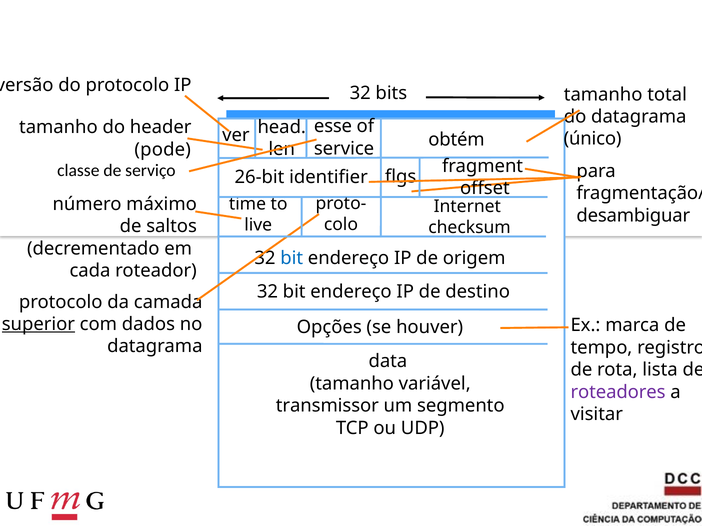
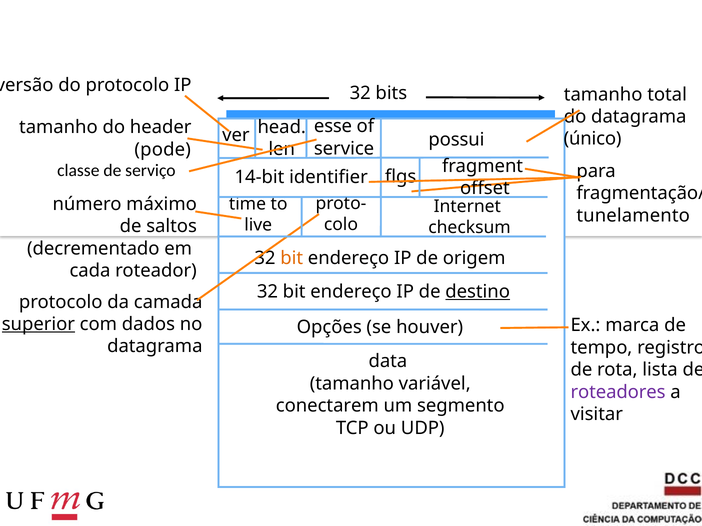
obtém: obtém -> possui (456, 140)
26-bit: 26-bit -> 14-bit (259, 177)
desambiguar: desambiguar -> tunelamento (633, 216)
bit colour: blue -> orange (292, 258)
destino underline: none -> present (478, 292)
transmissor: transmissor -> conectarem (327, 406)
